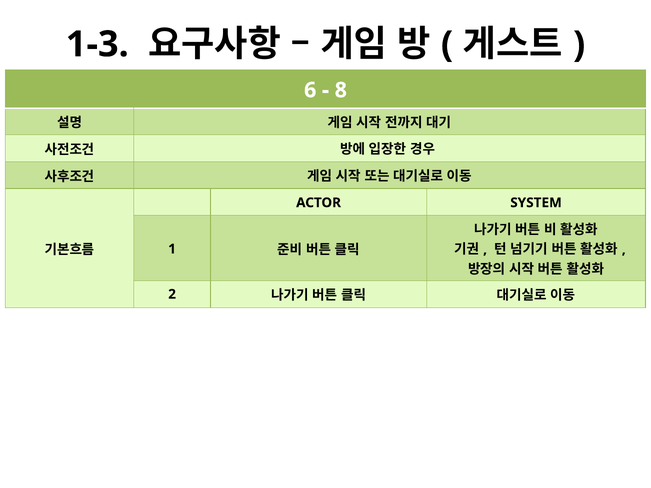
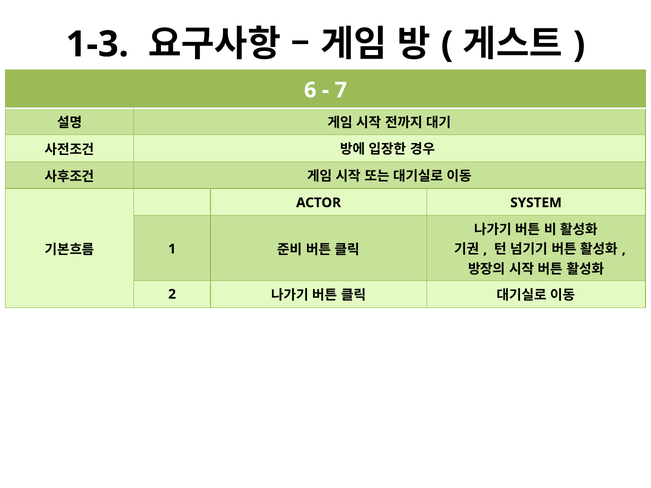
8: 8 -> 7 (341, 90)
